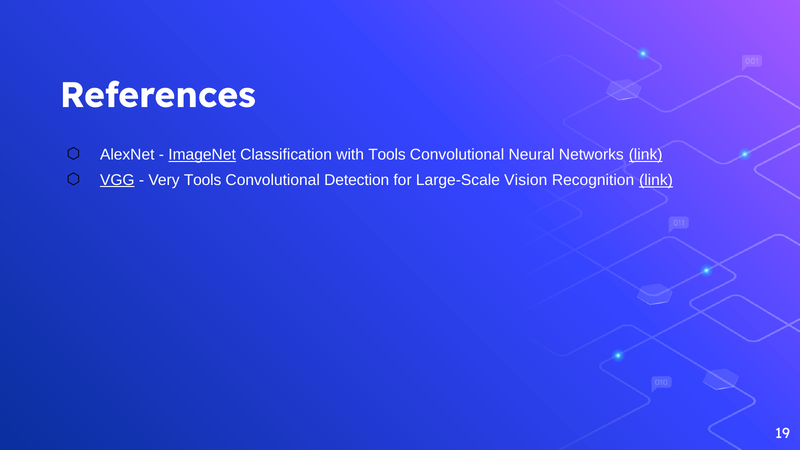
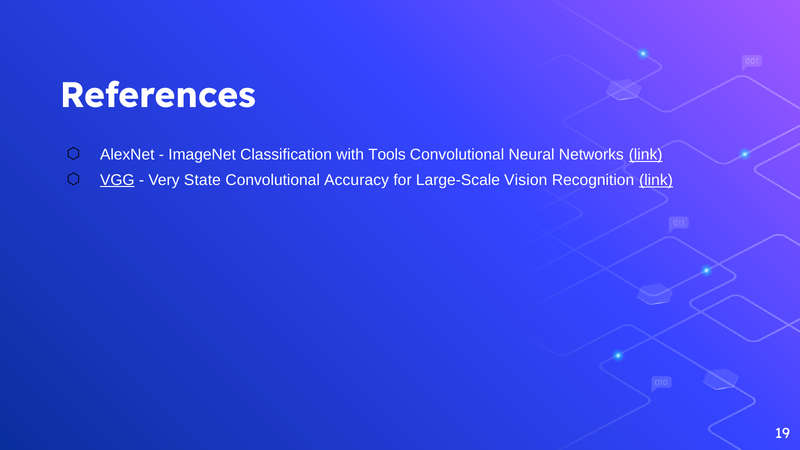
ImageNet underline: present -> none (202, 155)
Very Tools: Tools -> State (202, 180)
Detection: Detection -> Accuracy (357, 180)
